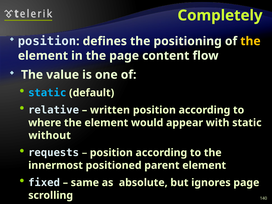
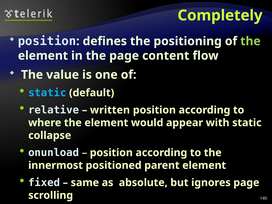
the colour: yellow -> light green (250, 41)
without: without -> collapse (50, 135)
requests: requests -> onunload (54, 153)
